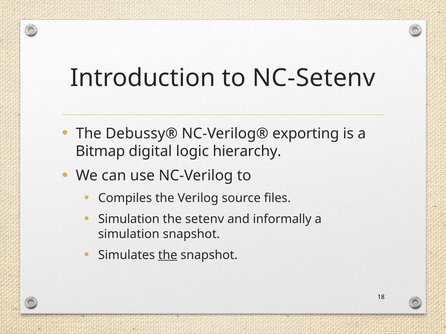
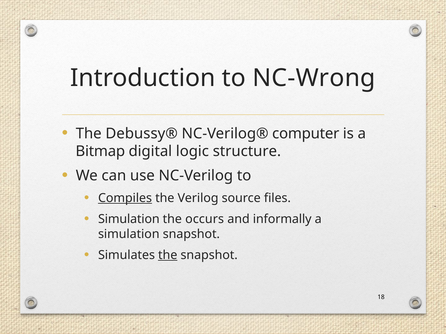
NC-Setenv: NC-Setenv -> NC-Wrong (314, 78)
exporting: exporting -> computer (306, 134)
hierarchy: hierarchy -> structure (247, 151)
Compiles underline: none -> present (125, 198)
setenv: setenv -> occurs (205, 219)
